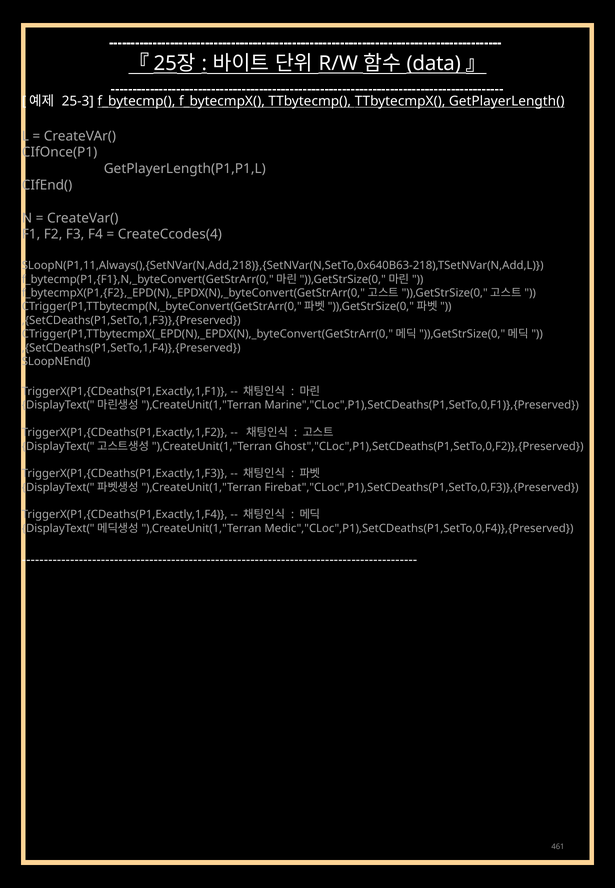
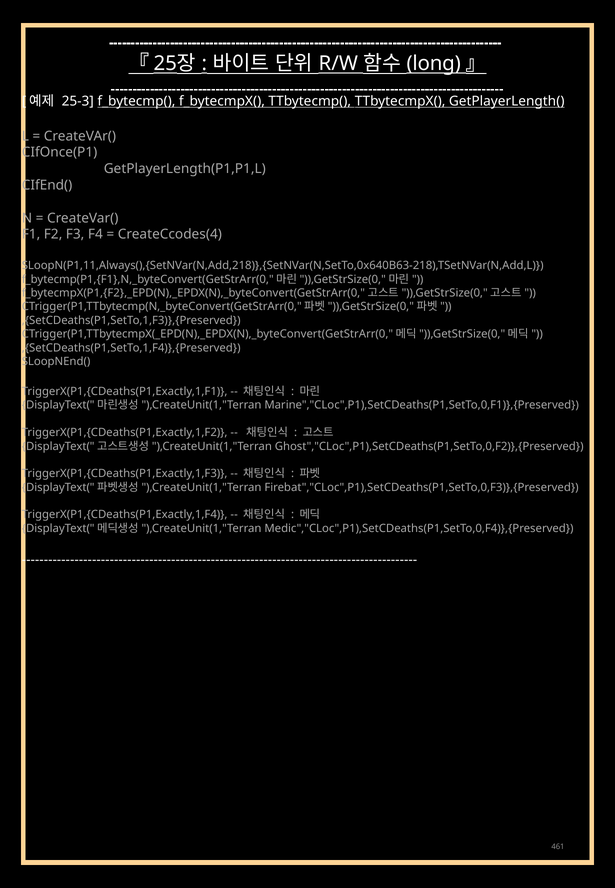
data: data -> long (434, 64)
